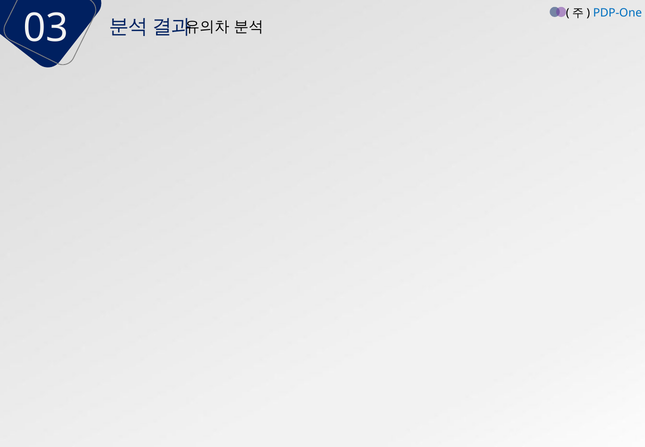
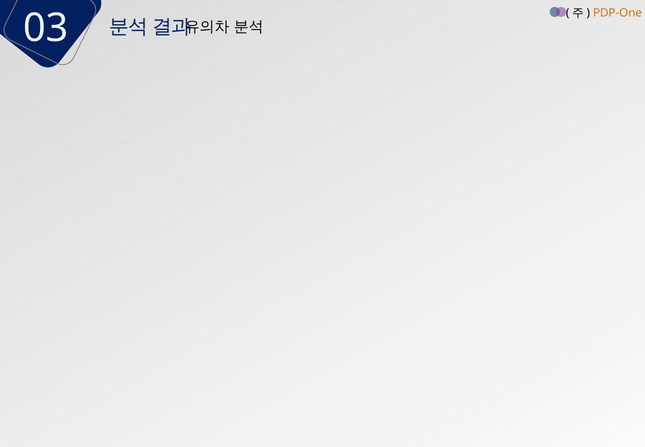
PDP-One colour: blue -> orange (617, 13)
